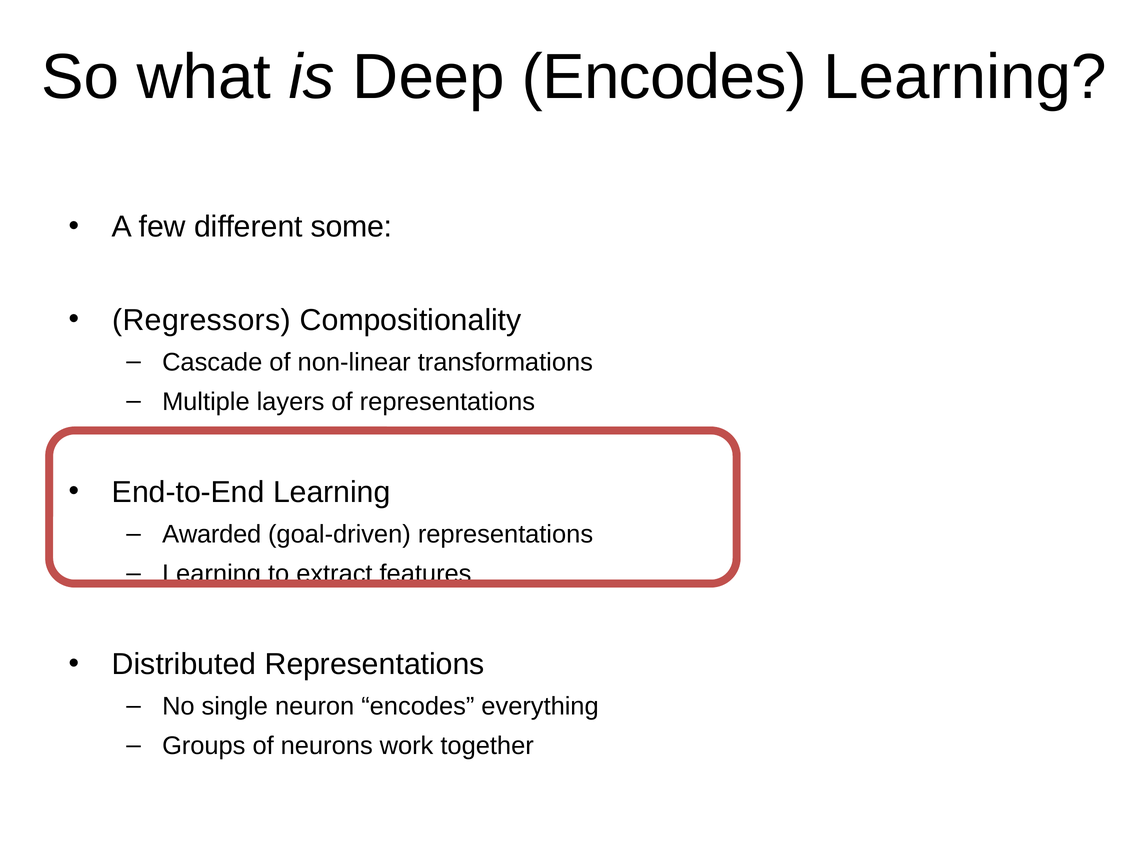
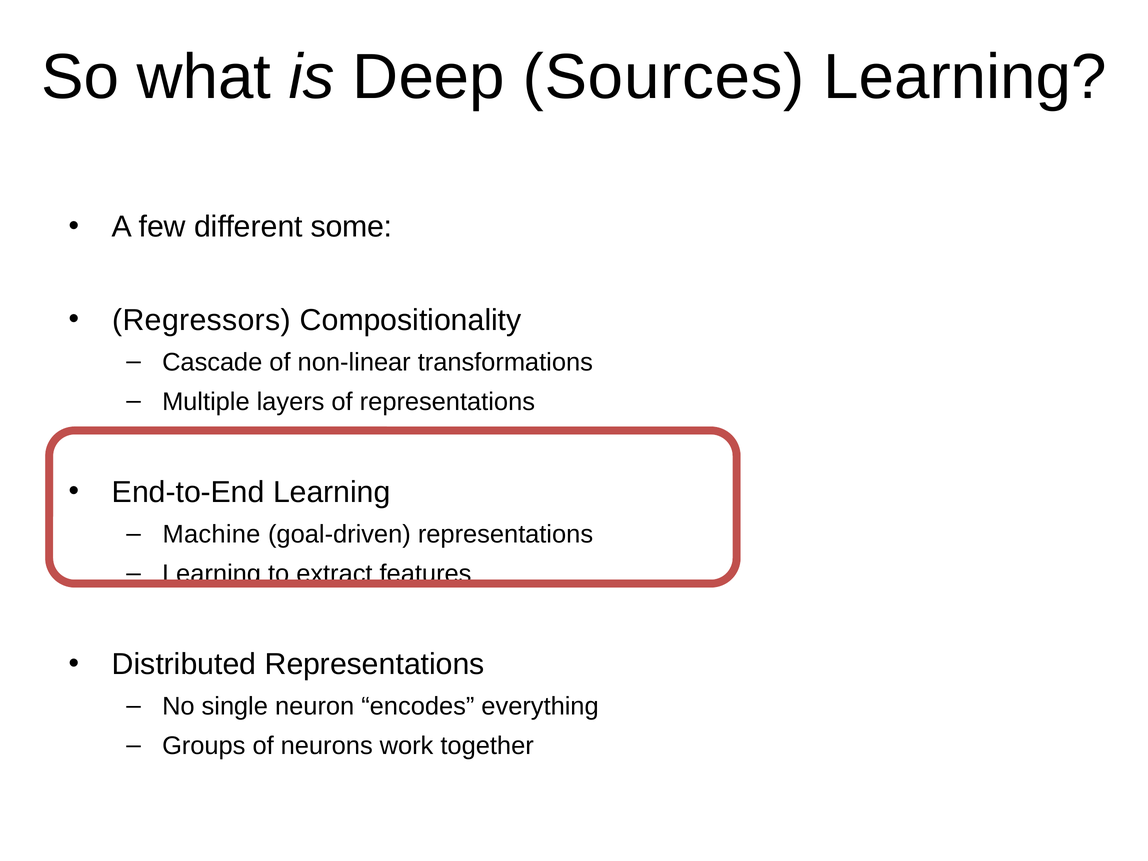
Deep Encodes: Encodes -> Sources (664, 77)
Awarded: Awarded -> Machine (211, 534)
